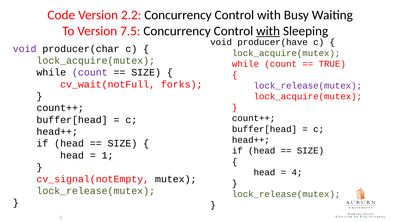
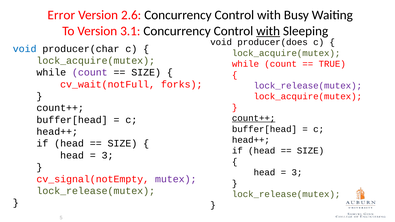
Code: Code -> Error (61, 15)
2.2: 2.2 -> 2.6 (131, 15)
7.5: 7.5 -> 3.1 (130, 31)
producer(have: producer(have -> producer(does (273, 42)
void colour: purple -> blue (25, 49)
count++ underline: none -> present (254, 118)
1: 1 -> 3 (108, 155)
4: 4 -> 3 (297, 173)
mutex colour: black -> purple (176, 179)
